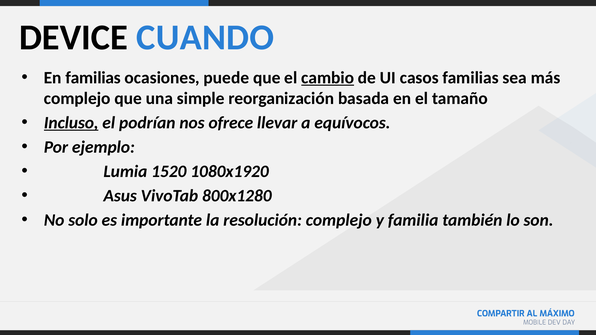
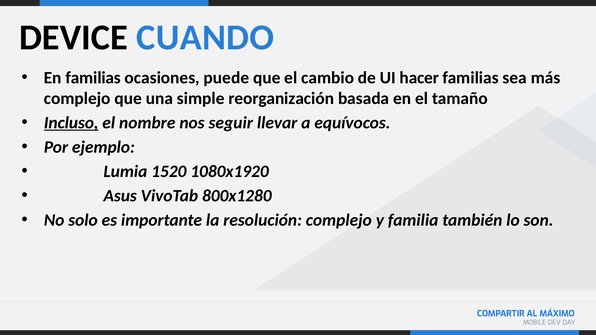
cambio underline: present -> none (328, 78)
casos: casos -> hacer (419, 78)
podrían: podrían -> nombre (147, 123)
ofrece: ofrece -> seguir (231, 123)
